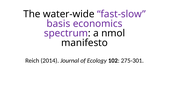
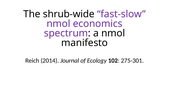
water-wide: water-wide -> shrub-wide (69, 14)
basis: basis -> nmol (58, 24)
